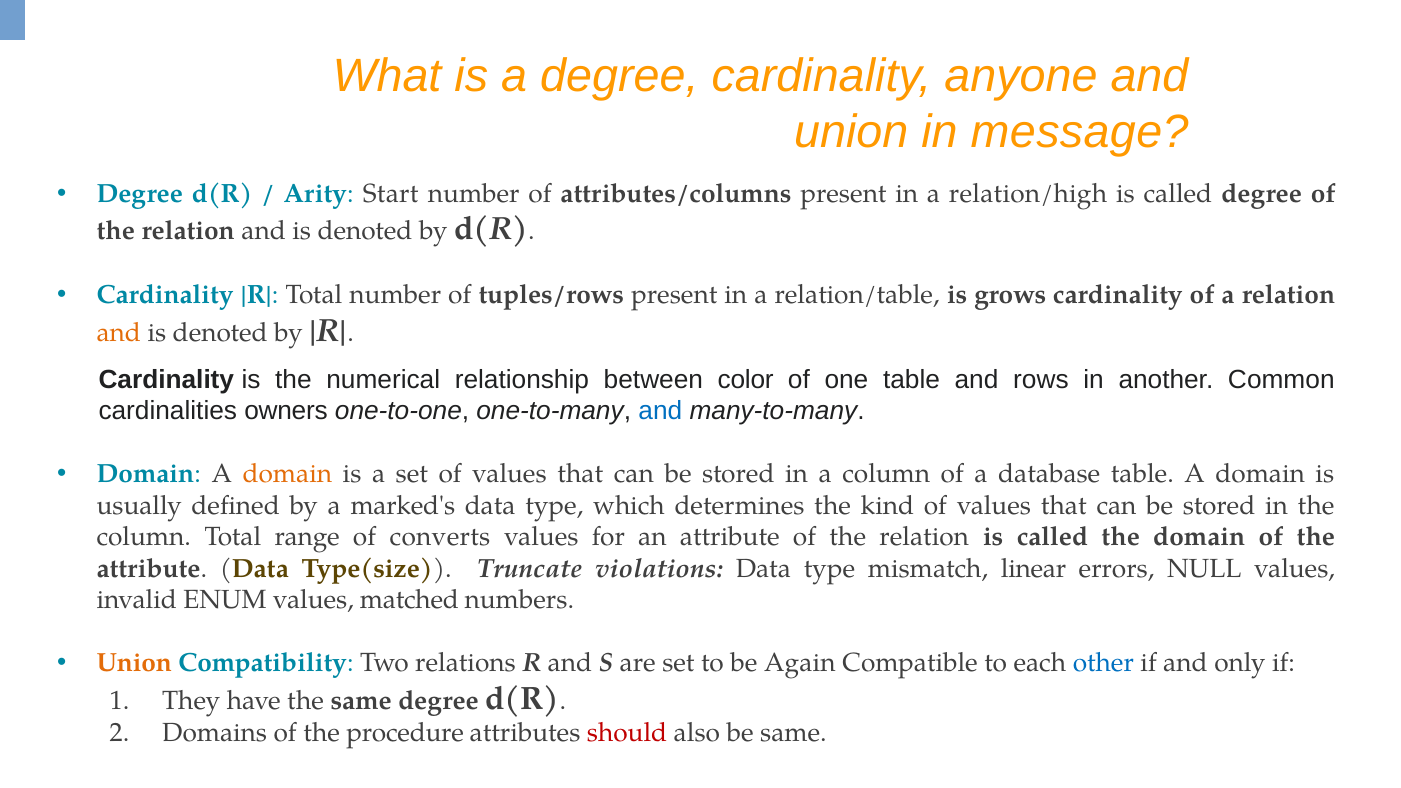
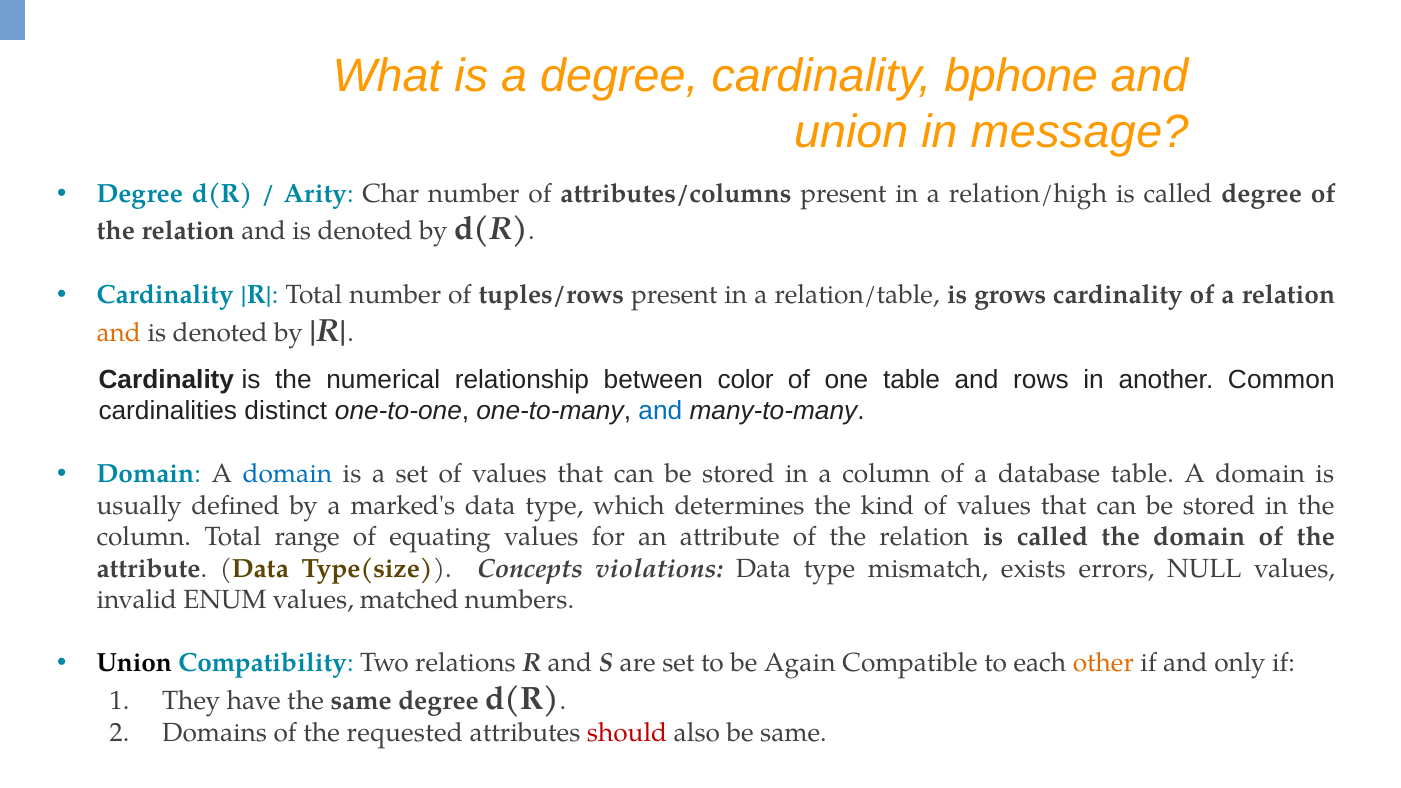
anyone: anyone -> bphone (1021, 76)
Start: Start -> Char (391, 194)
owners: owners -> distinct (286, 411)
domain colour: orange -> blue (287, 474)
converts: converts -> equating (440, 537)
Truncate: Truncate -> Concepts (530, 568)
linear: linear -> exists (1033, 568)
Union colour: orange -> black (134, 663)
other colour: blue -> orange (1103, 663)
procedure: procedure -> requested (405, 733)
